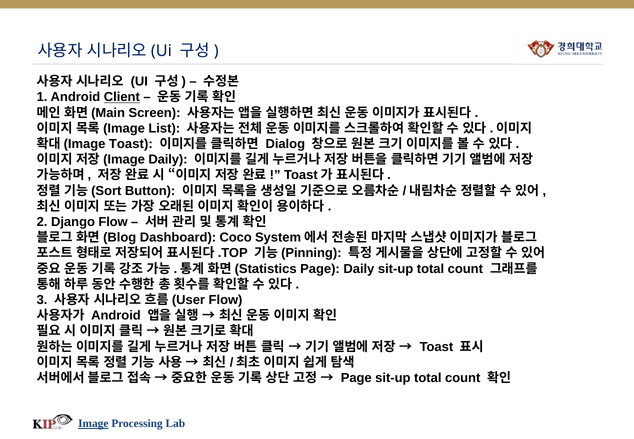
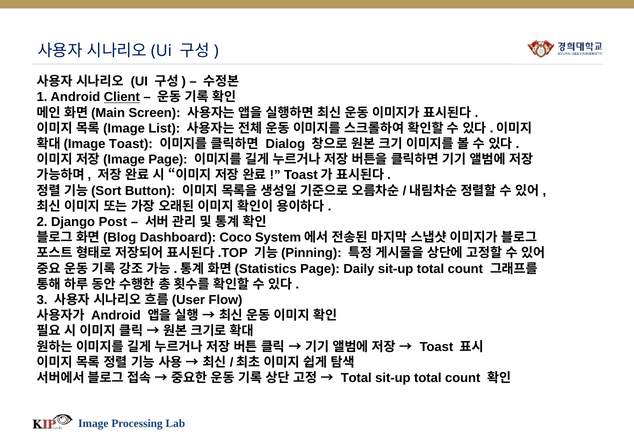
Daily: Daily -> Page (168, 160)
Django Flow: Flow -> Post (113, 222)
Page: Page -> Total (356, 378)
Image underline: present -> none (93, 424)
